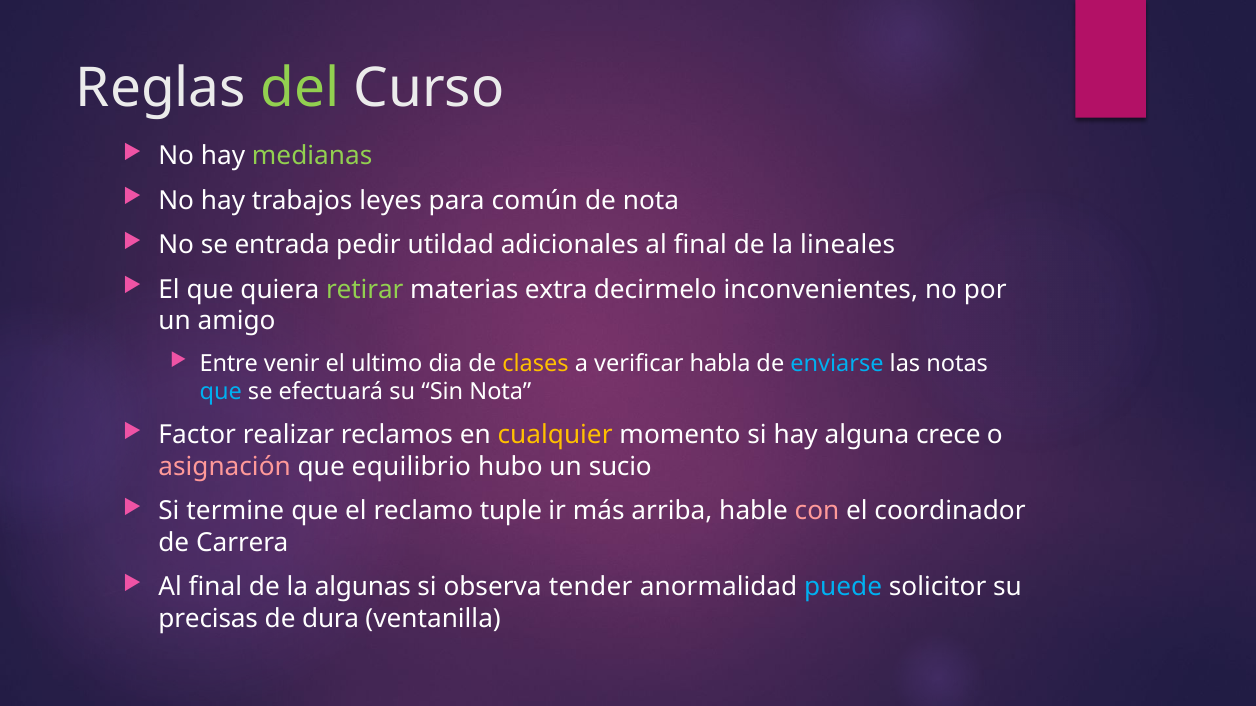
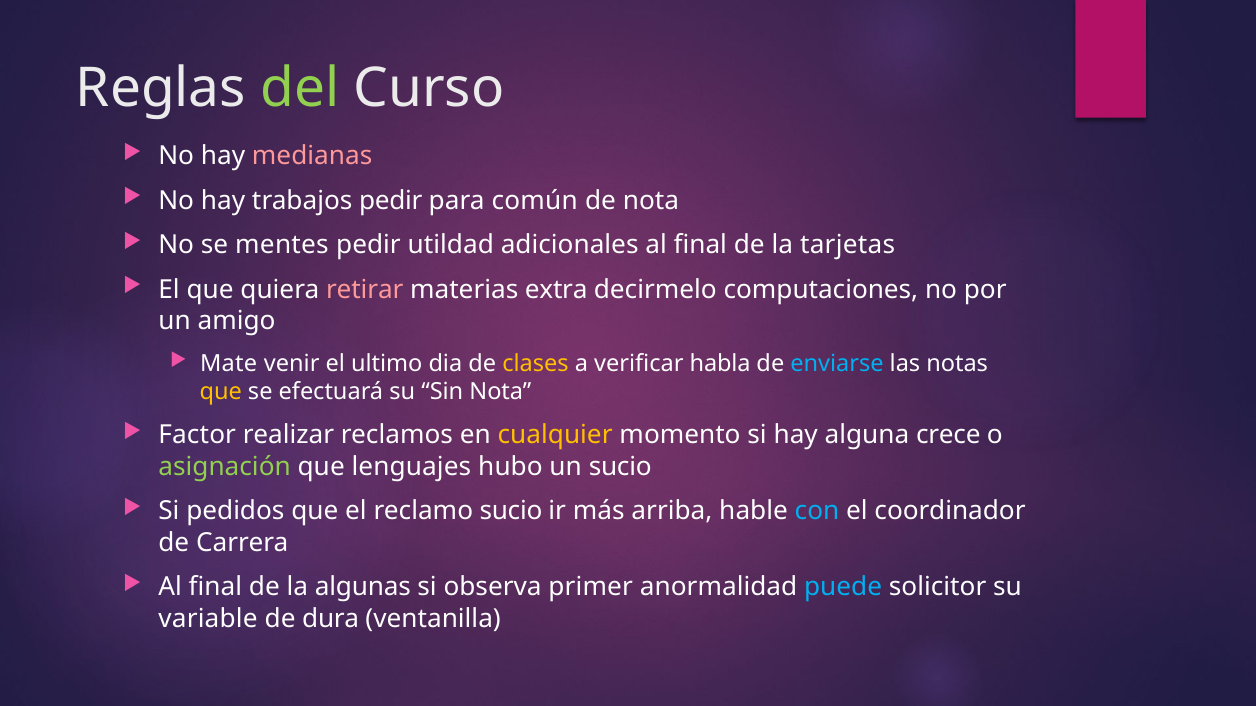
medianas colour: light green -> pink (312, 156)
trabajos leyes: leyes -> pedir (391, 201)
entrada: entrada -> mentes (282, 245)
lineales: lineales -> tarjetas (848, 245)
retirar colour: light green -> pink (365, 290)
inconvenientes: inconvenientes -> computaciones (821, 290)
Entre: Entre -> Mate (229, 364)
que colour: light blue -> yellow (221, 392)
asignación colour: pink -> light green (225, 467)
equilibrio: equilibrio -> lenguajes (411, 467)
termine: termine -> pedidos (235, 512)
reclamo tuple: tuple -> sucio (511, 512)
con colour: pink -> light blue (817, 512)
tender: tender -> primer (591, 588)
precisas: precisas -> variable (208, 619)
